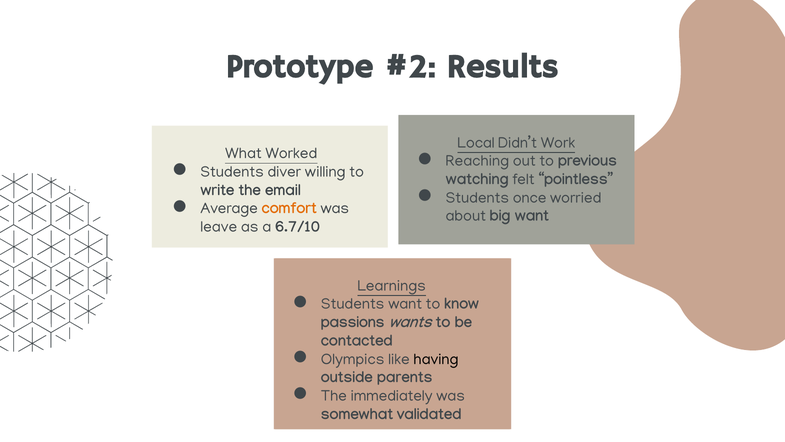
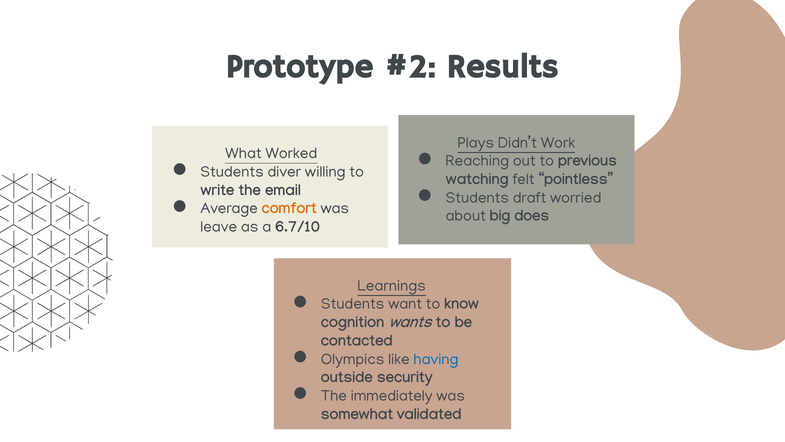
Local: Local -> Plays (476, 142)
once: once -> draft (530, 197)
big want: want -> does (532, 216)
passions: passions -> cognition (353, 322)
having colour: black -> blue (436, 359)
parents: parents -> security (405, 377)
